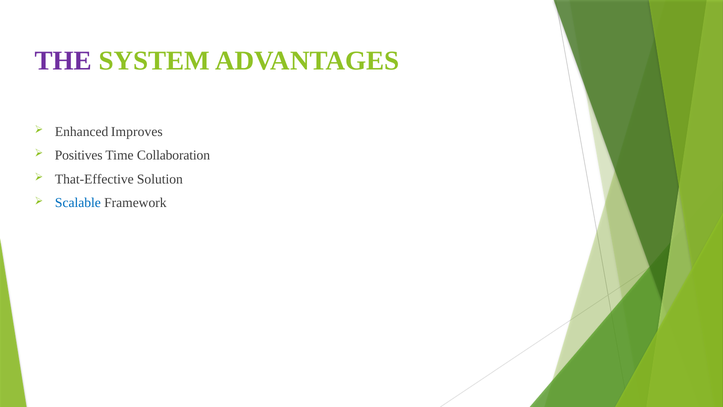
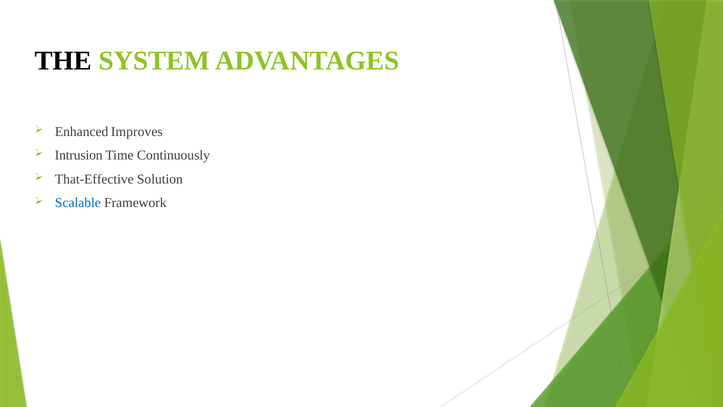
THE colour: purple -> black (63, 61)
Positives: Positives -> Intrusion (79, 155)
Collaboration: Collaboration -> Continuously (173, 155)
